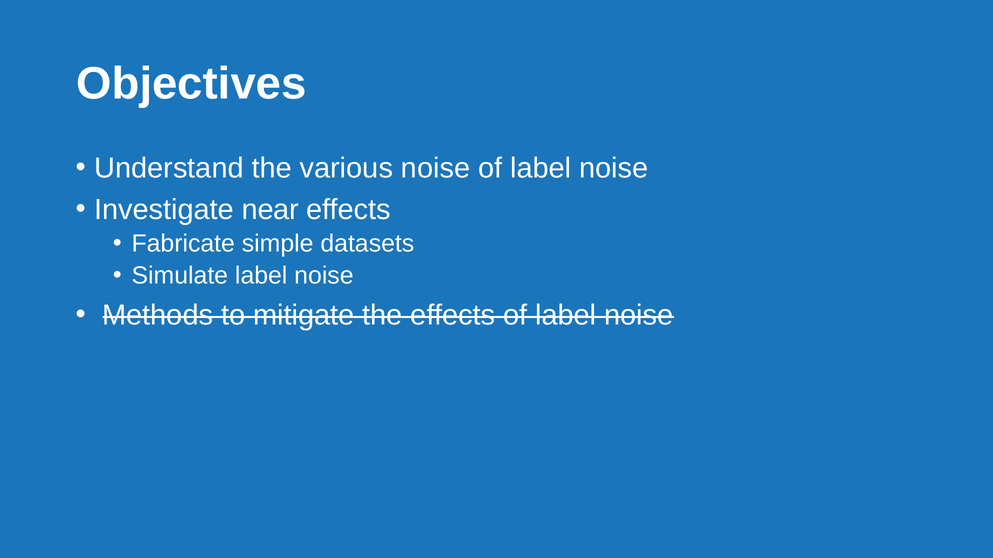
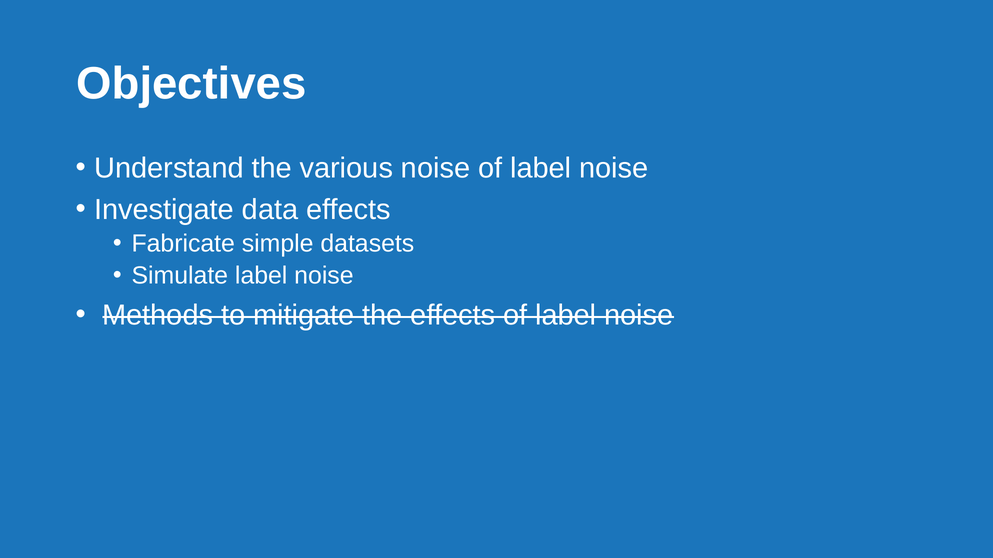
near: near -> data (270, 210)
